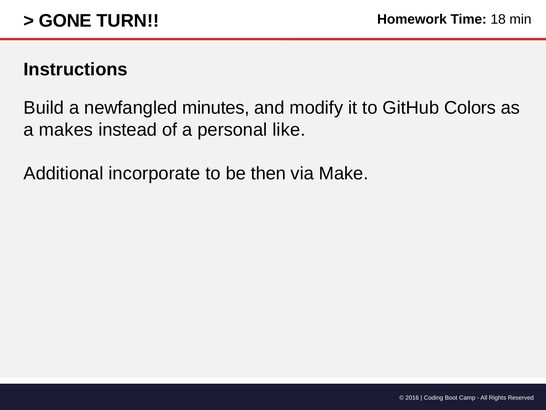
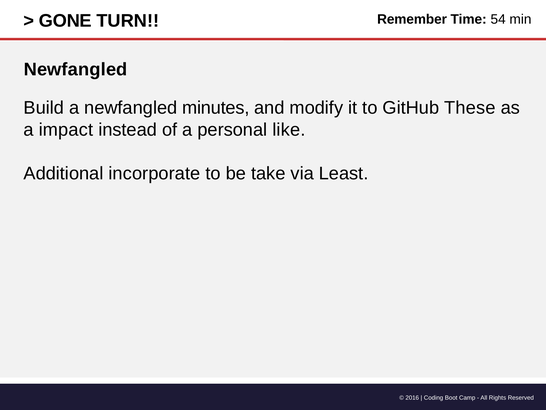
Homework: Homework -> Remember (412, 19)
18: 18 -> 54 (498, 19)
Instructions: Instructions -> Newfangled (76, 69)
Colors: Colors -> These (470, 108)
makes: makes -> impact (66, 130)
then: then -> take (268, 173)
Make: Make -> Least (344, 173)
